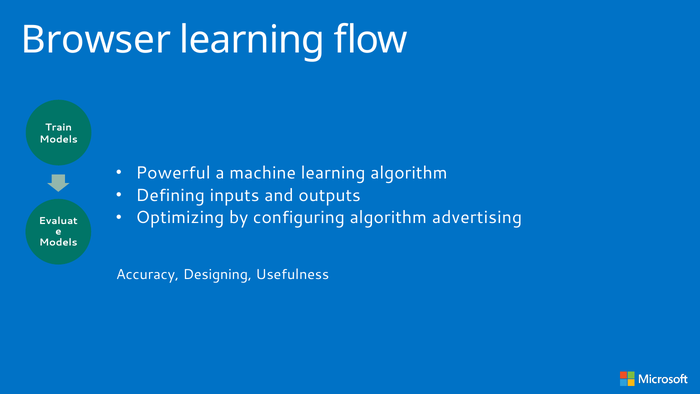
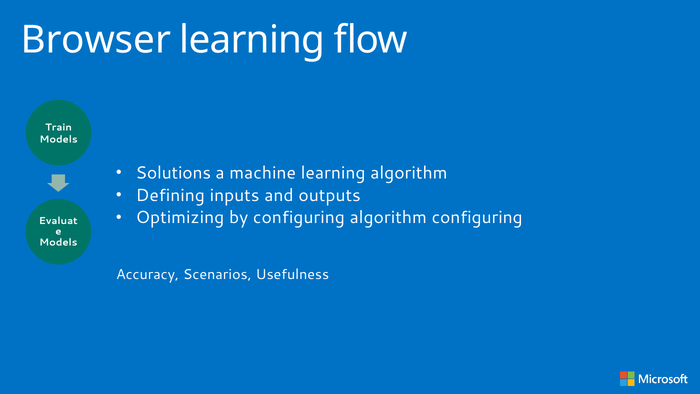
Powerful: Powerful -> Solutions (173, 173)
algorithm advertising: advertising -> configuring (477, 218)
Designing: Designing -> Scenarios (217, 274)
